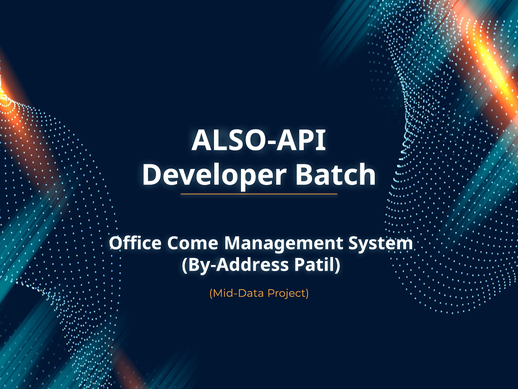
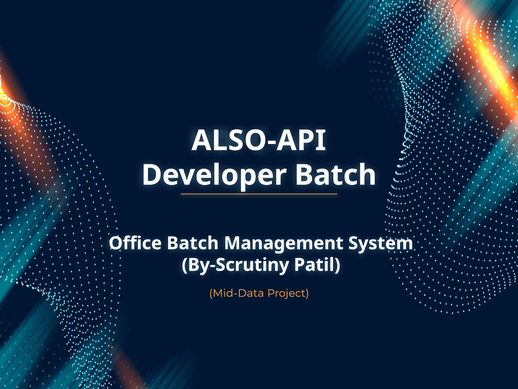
Office Come: Come -> Batch (193, 243)
By-Address: By-Address -> By-Scrutiny (235, 265)
